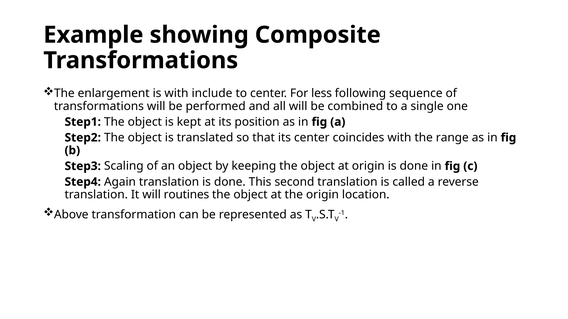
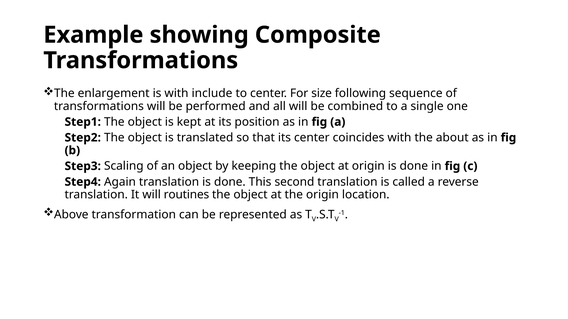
less: less -> size (322, 94)
range: range -> about (452, 138)
